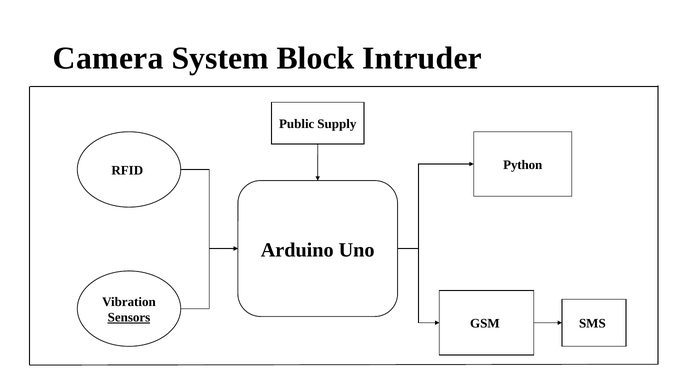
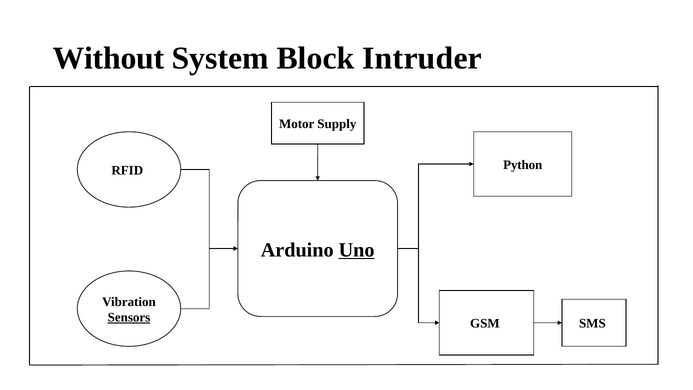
Camera: Camera -> Without (109, 58)
Public: Public -> Motor (297, 124)
Uno underline: none -> present (357, 250)
